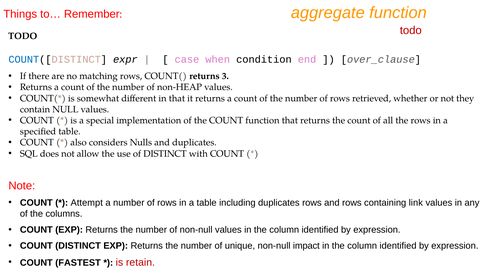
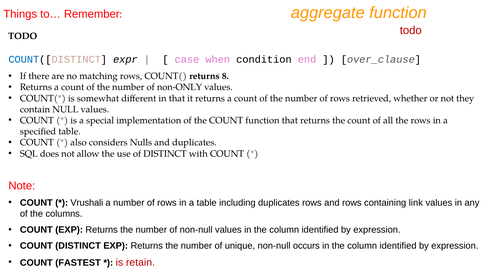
3: 3 -> 8 (225, 76)
non-HEAP: non-HEAP -> non-ONLY (180, 87)
Attempt: Attempt -> Vrushali (87, 203)
impact: impact -> occurs (306, 246)
